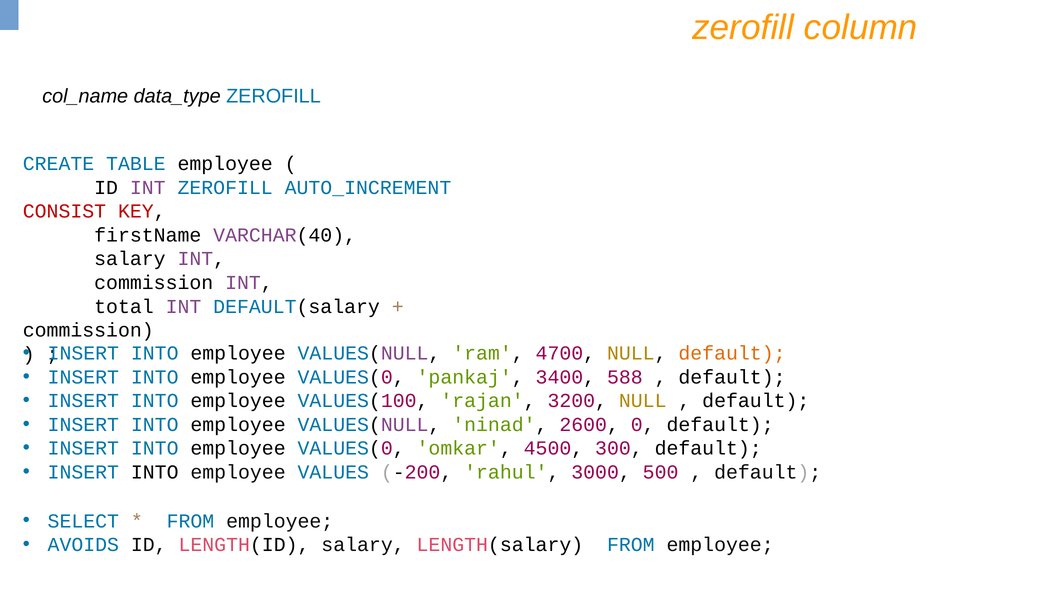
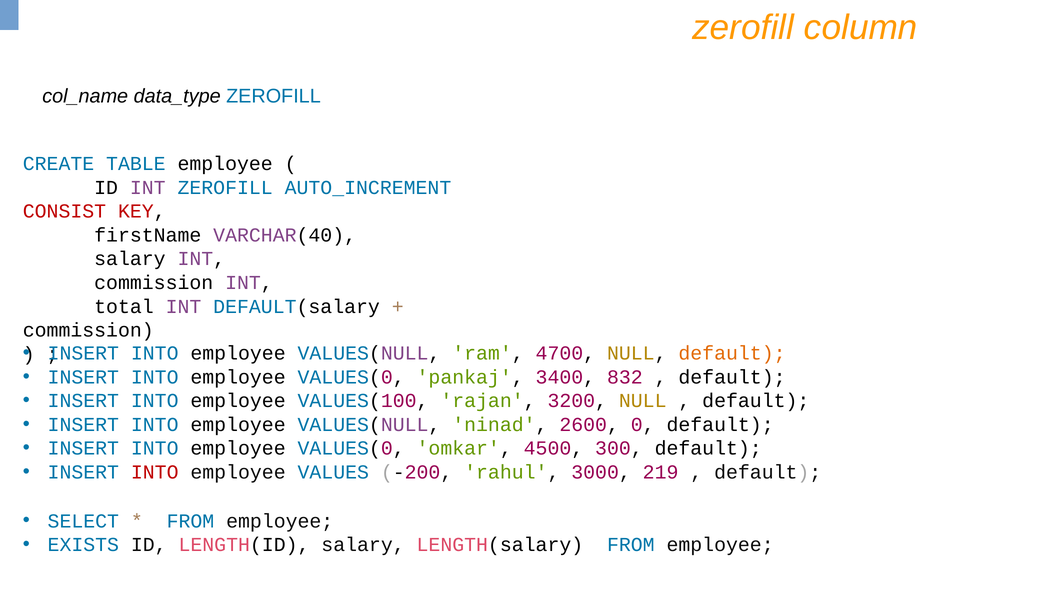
588: 588 -> 832 (625, 377)
INTO colour: black -> red (155, 472)
500: 500 -> 219 (661, 472)
AVOIDS: AVOIDS -> EXISTS (83, 545)
